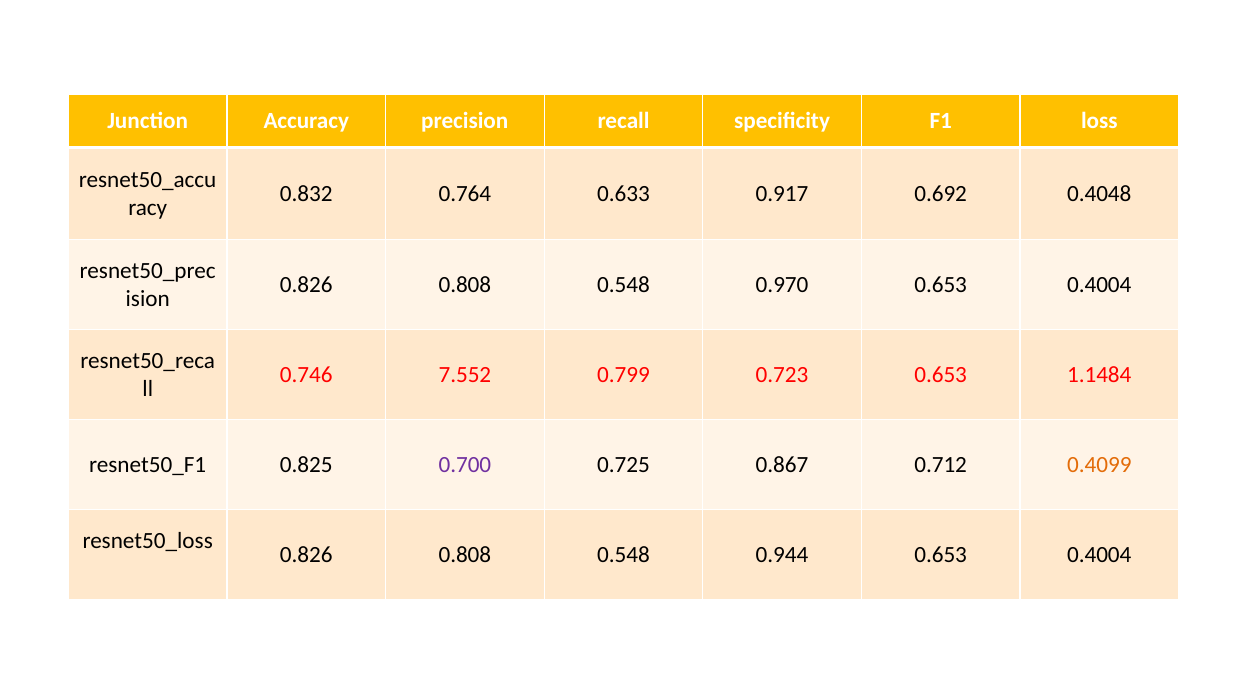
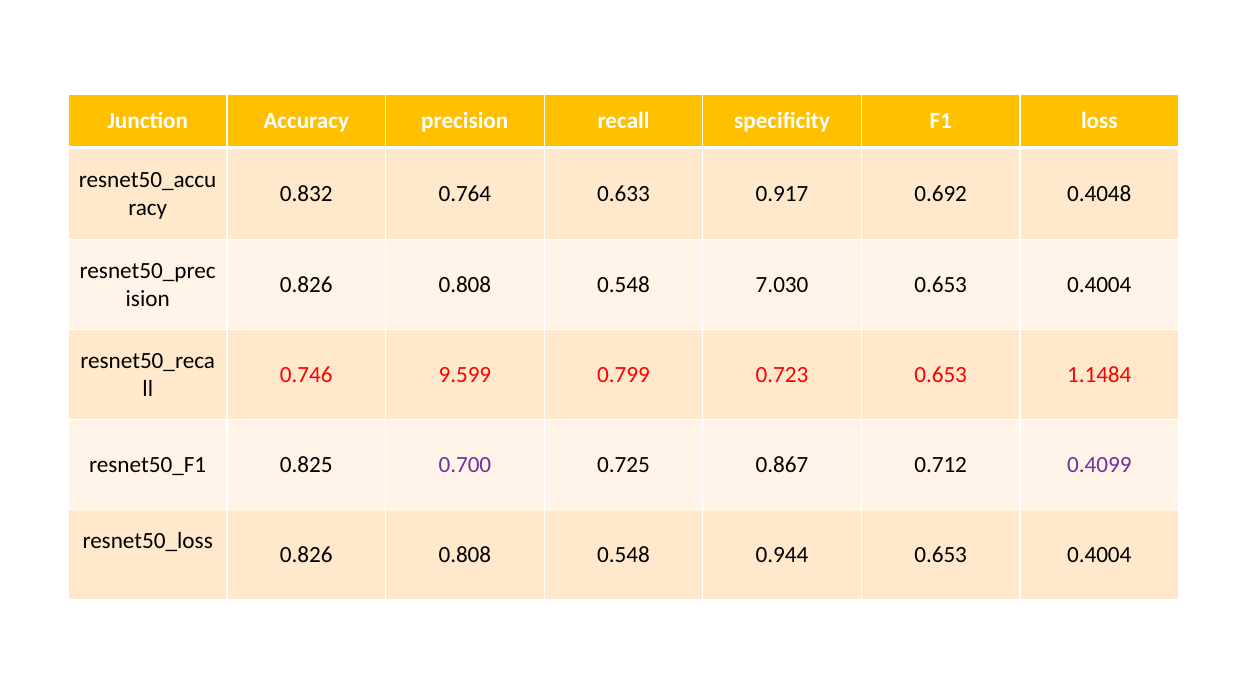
0.970: 0.970 -> 7.030 (782, 284)
7.552: 7.552 -> 9.599 (465, 374)
0.4099 colour: orange -> purple (1099, 464)
